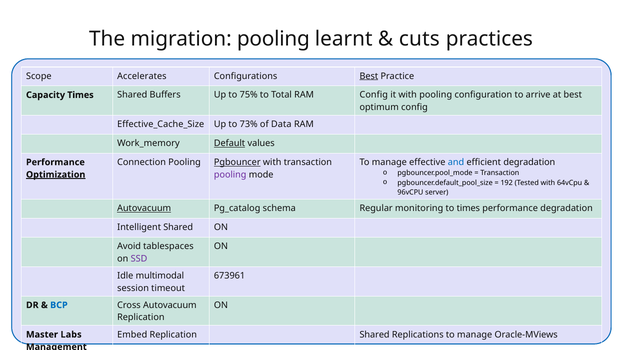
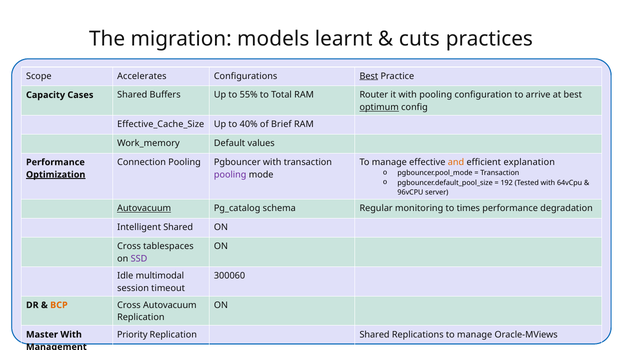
migration pooling: pooling -> models (273, 39)
Capacity Times: Times -> Cases (80, 95)
75%: 75% -> 55% (249, 95)
RAM Config: Config -> Router (374, 95)
optimum underline: none -> present (379, 107)
73%: 73% -> 40% (249, 125)
Data: Data -> Brief (281, 125)
Default underline: present -> none (230, 143)
Pgbouncer underline: present -> none (237, 162)
and colour: blue -> orange (456, 162)
efficient degradation: degradation -> explanation (529, 162)
Avoid: Avoid -> Cross (129, 247)
673961: 673961 -> 300060 (230, 276)
BCP colour: blue -> orange (59, 305)
Embed: Embed -> Priority (132, 335)
Master Labs: Labs -> With (71, 335)
